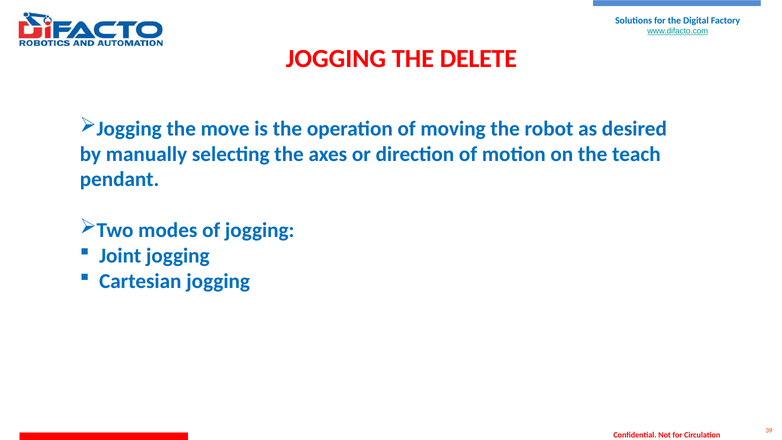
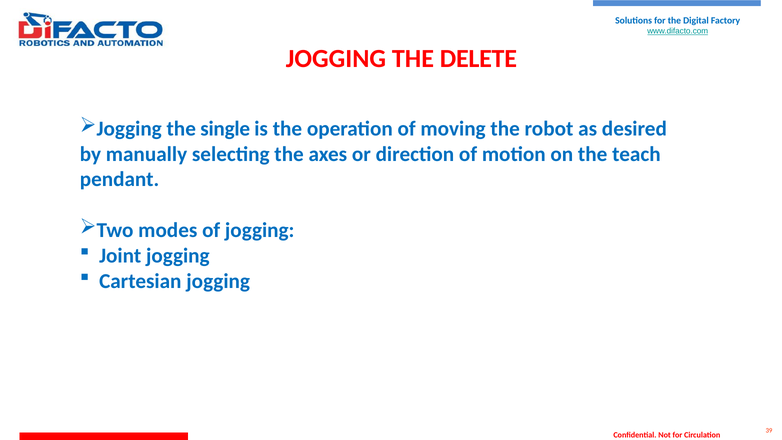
move: move -> single (225, 129)
